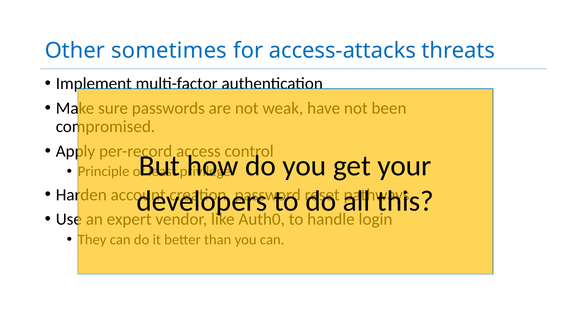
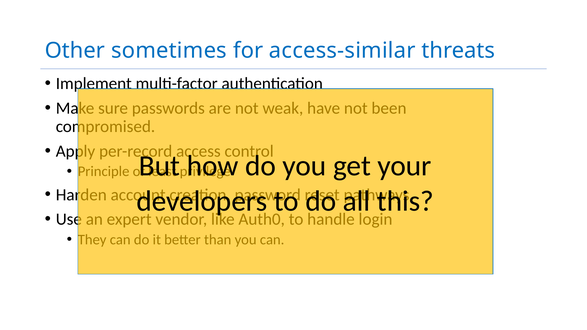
access-attacks: access-attacks -> access-similar (342, 50)
